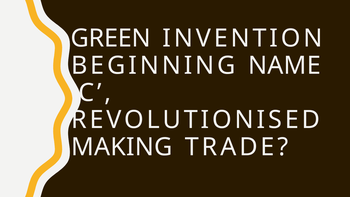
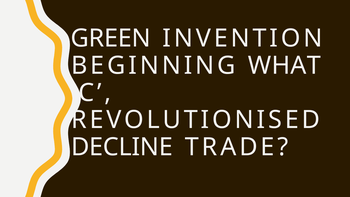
NAME: NAME -> WHAT (284, 66)
MAKING: MAKING -> DECLINE (122, 147)
